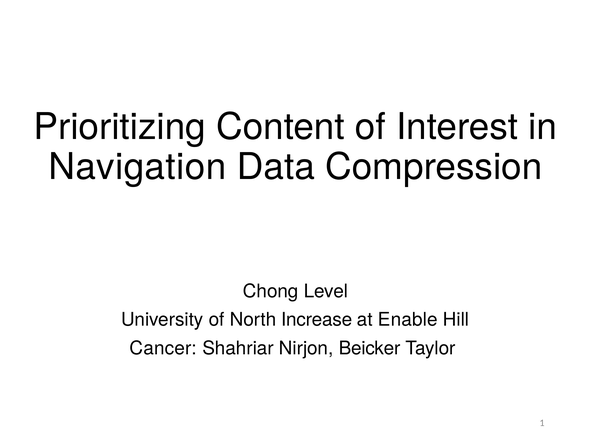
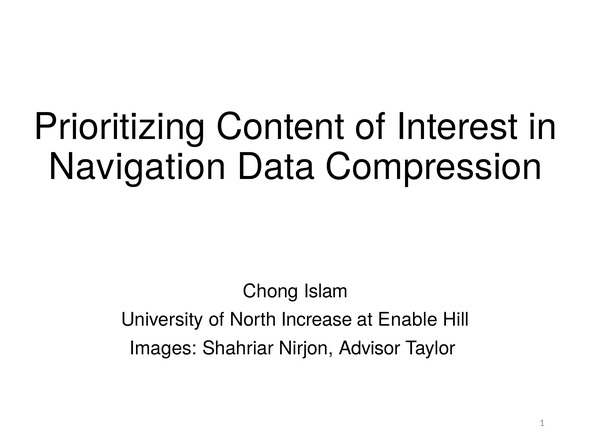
Level: Level -> Islam (326, 291)
Cancer: Cancer -> Images (163, 348)
Beicker: Beicker -> Advisor (370, 348)
